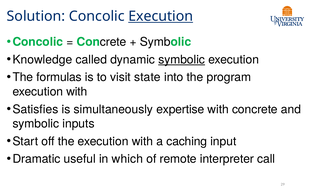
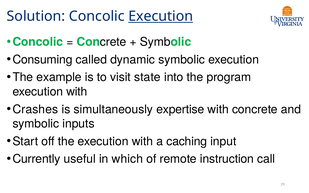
Knowledge: Knowledge -> Consuming (42, 60)
symbolic underline: present -> none (182, 60)
formulas: formulas -> example (59, 77)
Satisfies: Satisfies -> Crashes (35, 109)
Dramatic: Dramatic -> Currently (37, 159)
interpreter: interpreter -> instruction (227, 159)
